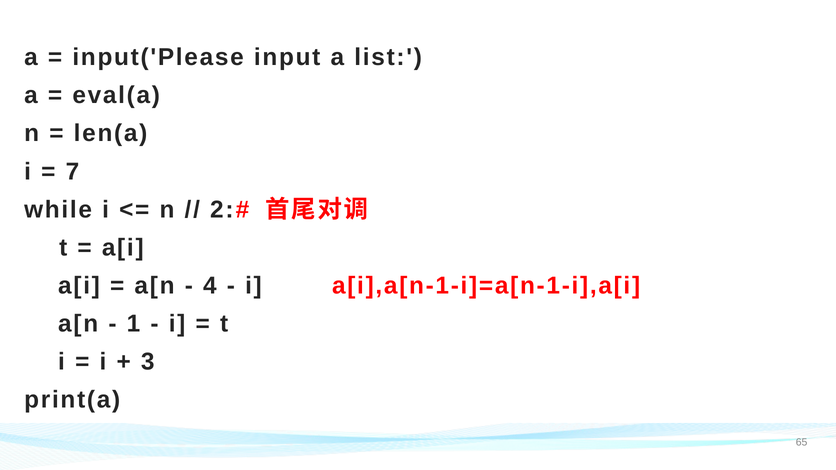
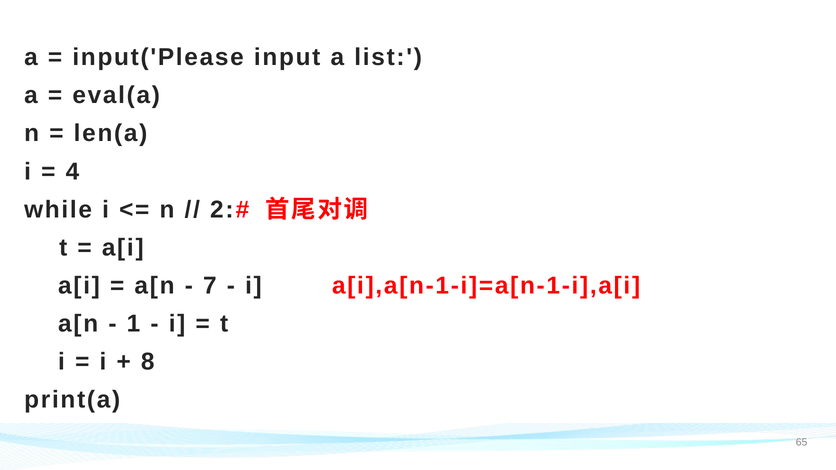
7: 7 -> 4 (72, 172)
4: 4 -> 7 (210, 286)
3: 3 -> 8 (148, 362)
